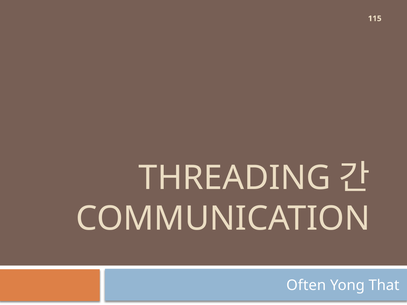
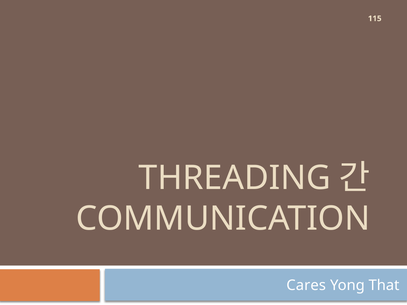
Often: Often -> Cares (306, 286)
